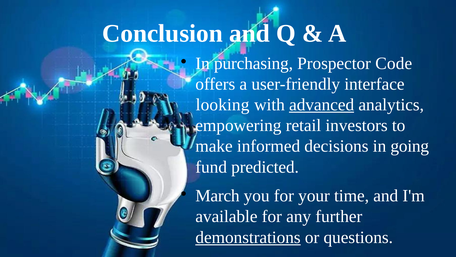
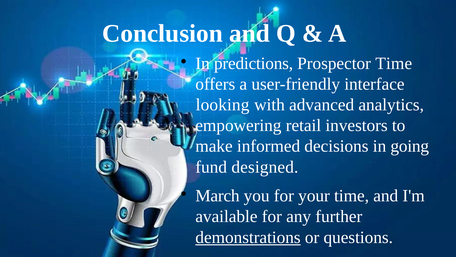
purchasing: purchasing -> predictions (254, 63)
Prospector Code: Code -> Time (394, 63)
advanced underline: present -> none (322, 105)
predicted: predicted -> designed (265, 167)
